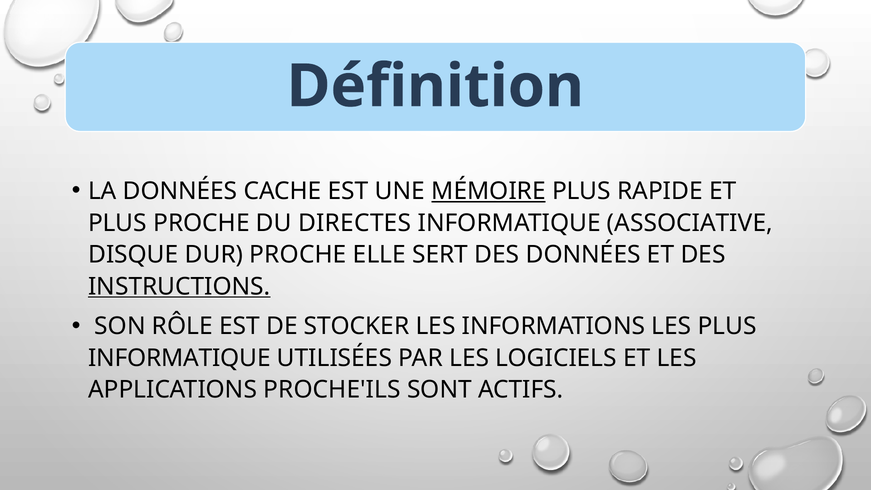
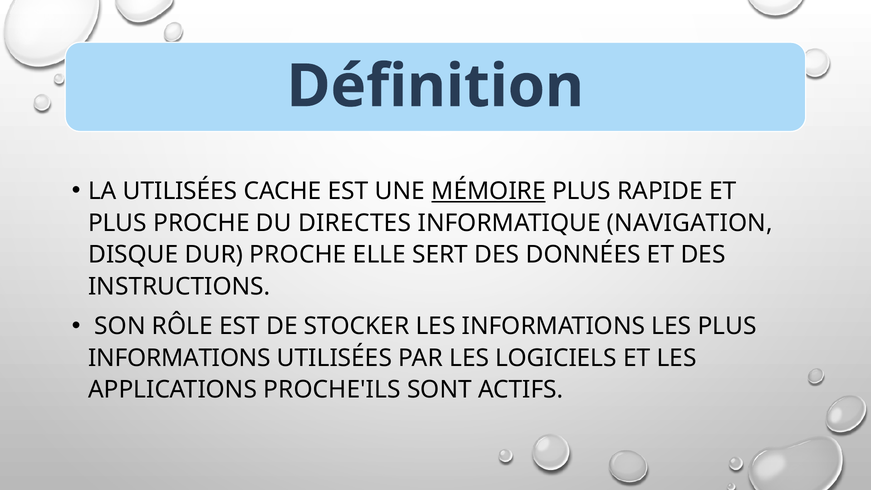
LA DONNÉES: DONNÉES -> UTILISÉES (180, 191)
ASSOCIATIVE: ASSOCIATIVE -> NAVIGATION (690, 223)
INSTRUCTIONS underline: present -> none (179, 286)
INFORMATIQUE: INFORMATIQUE -> INFORMATIONS (179, 358)
